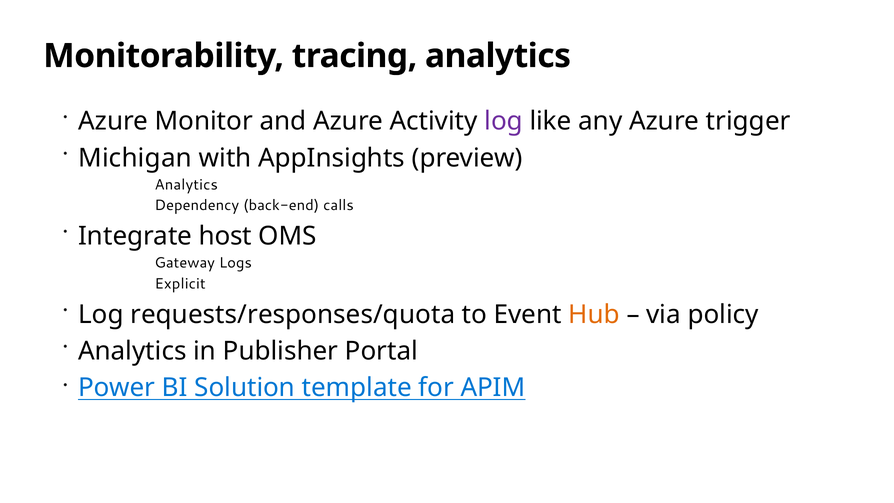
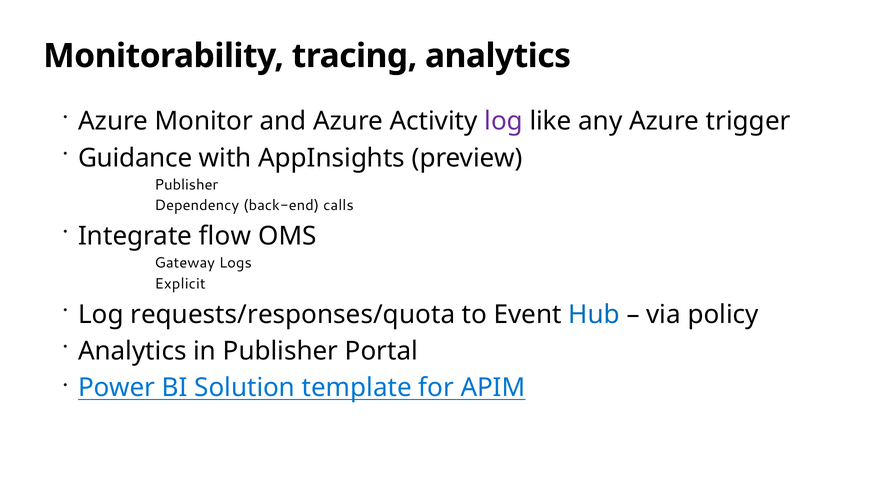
Michigan: Michigan -> Guidance (135, 158)
Analytics: Analytics -> Publisher (186, 185)
host: host -> flow (225, 236)
Hub colour: orange -> blue (594, 314)
